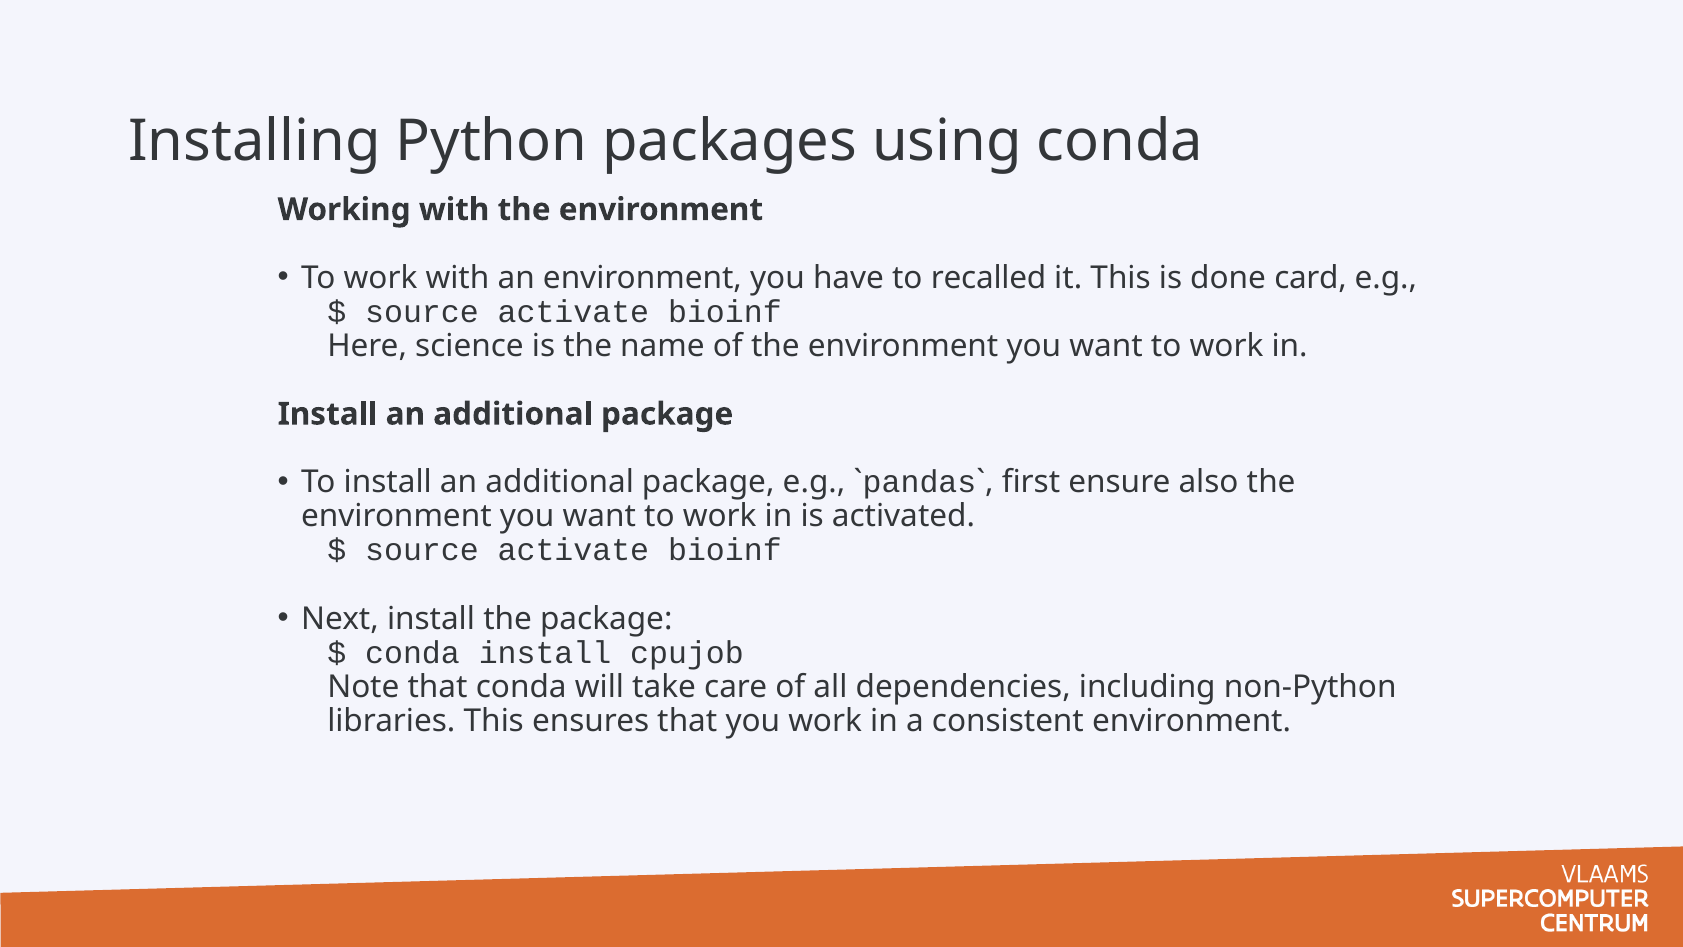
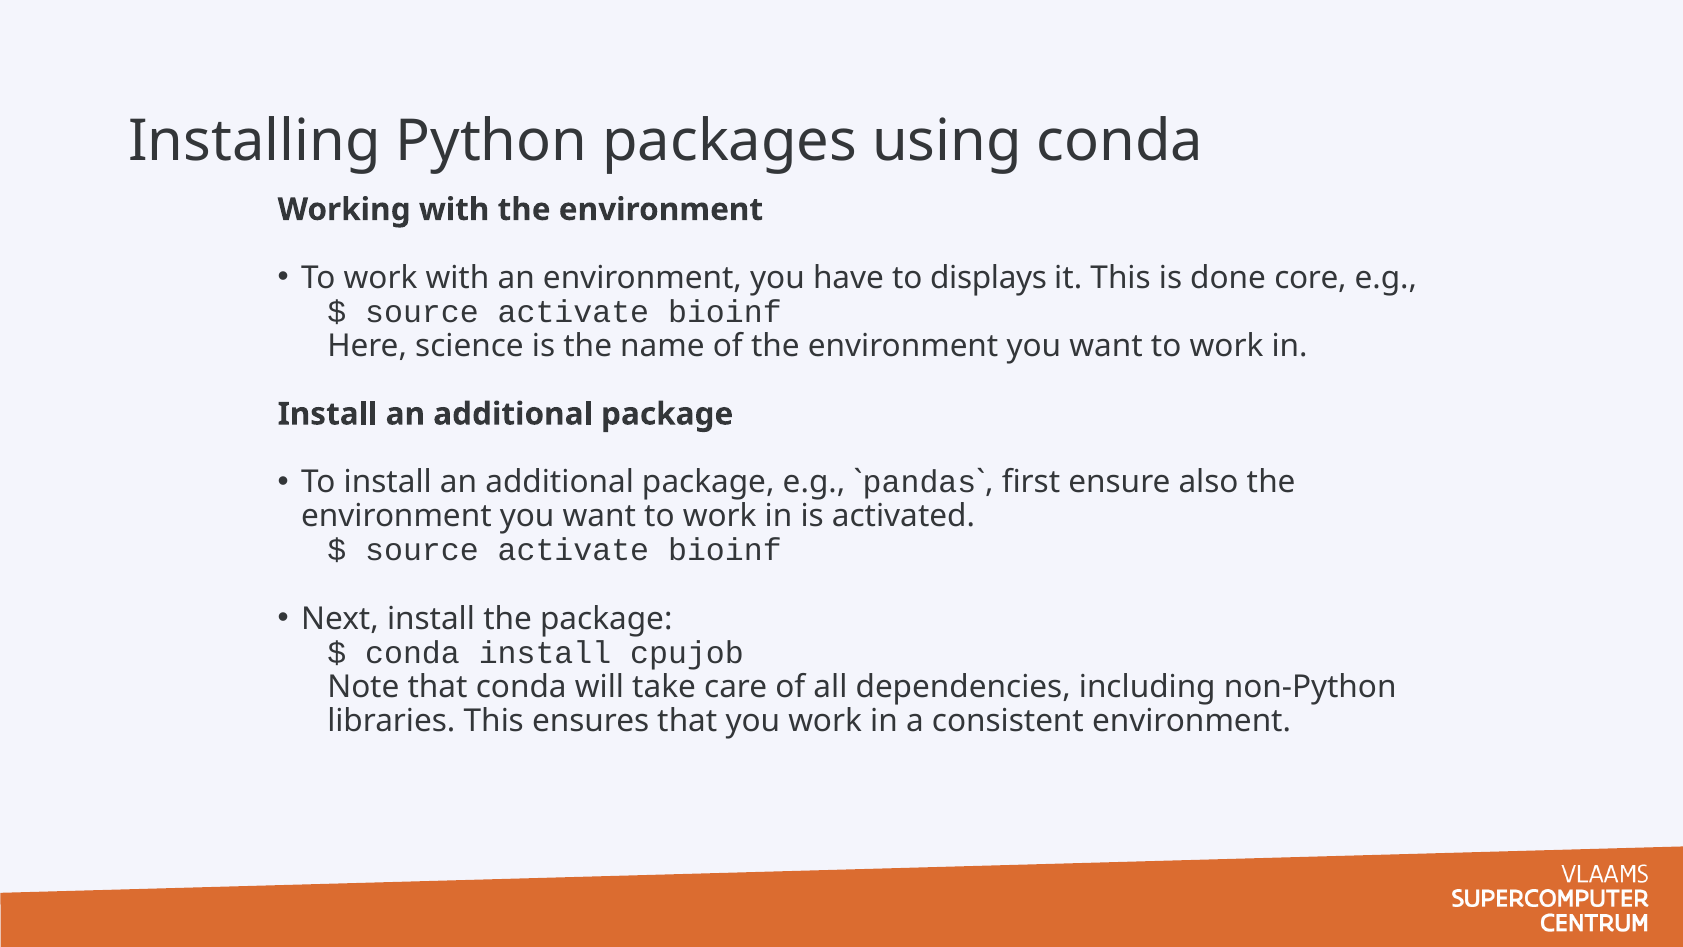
recalled: recalled -> displays (989, 278)
card: card -> core (1310, 278)
